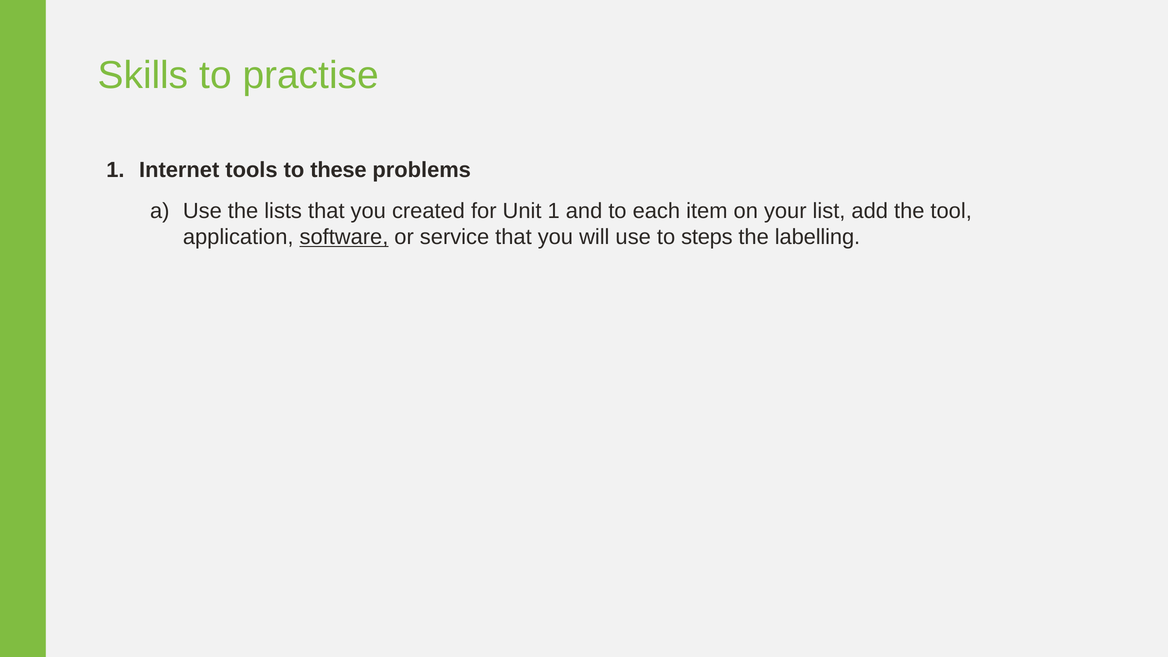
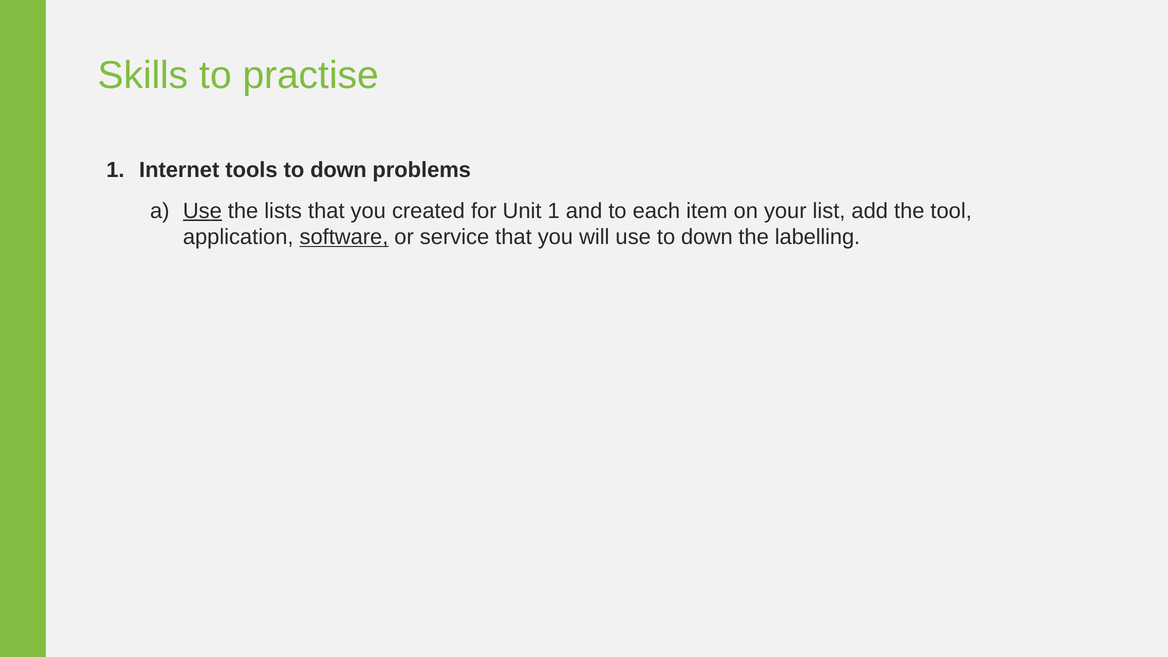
tools to these: these -> down (338, 170)
Use underline: none -> present (202, 211)
use to steps: steps -> down (707, 237)
